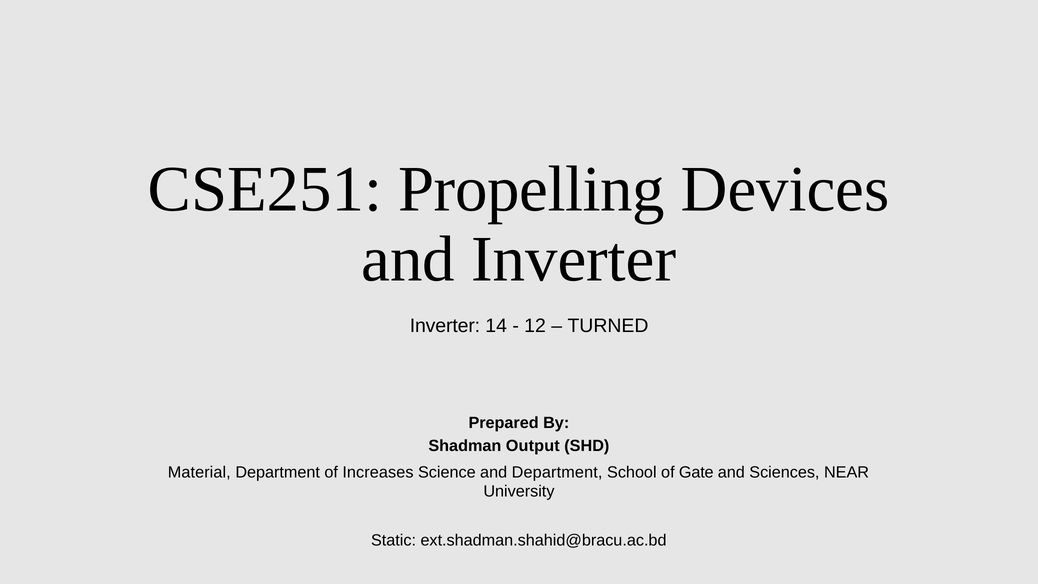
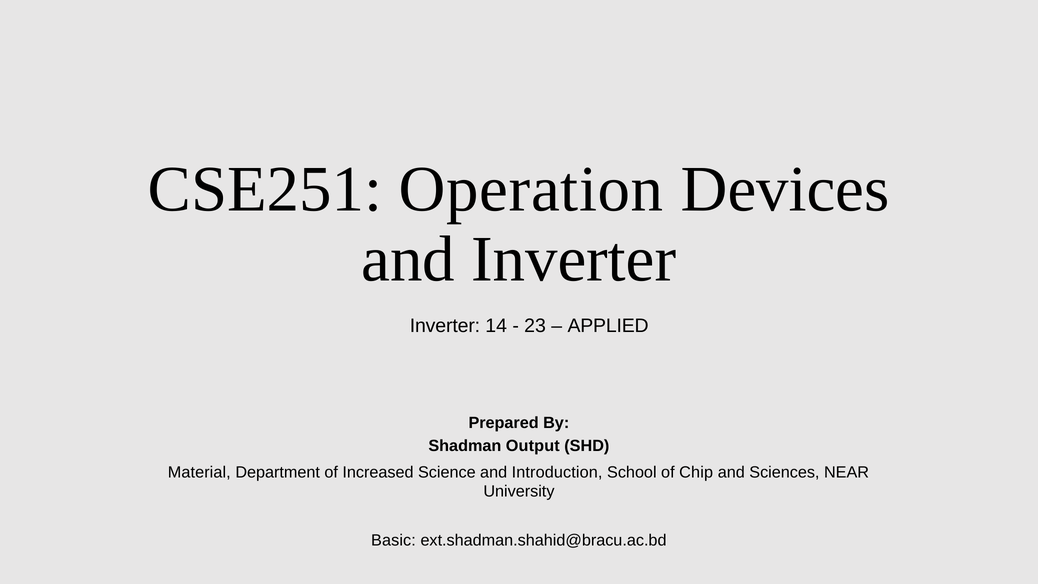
Propelling: Propelling -> Operation (531, 189)
12: 12 -> 23 (535, 326)
TURNED: TURNED -> APPLIED (608, 326)
Increases: Increases -> Increased (378, 473)
and Department: Department -> Introduction (557, 473)
Gate: Gate -> Chip (696, 473)
Static: Static -> Basic (393, 540)
